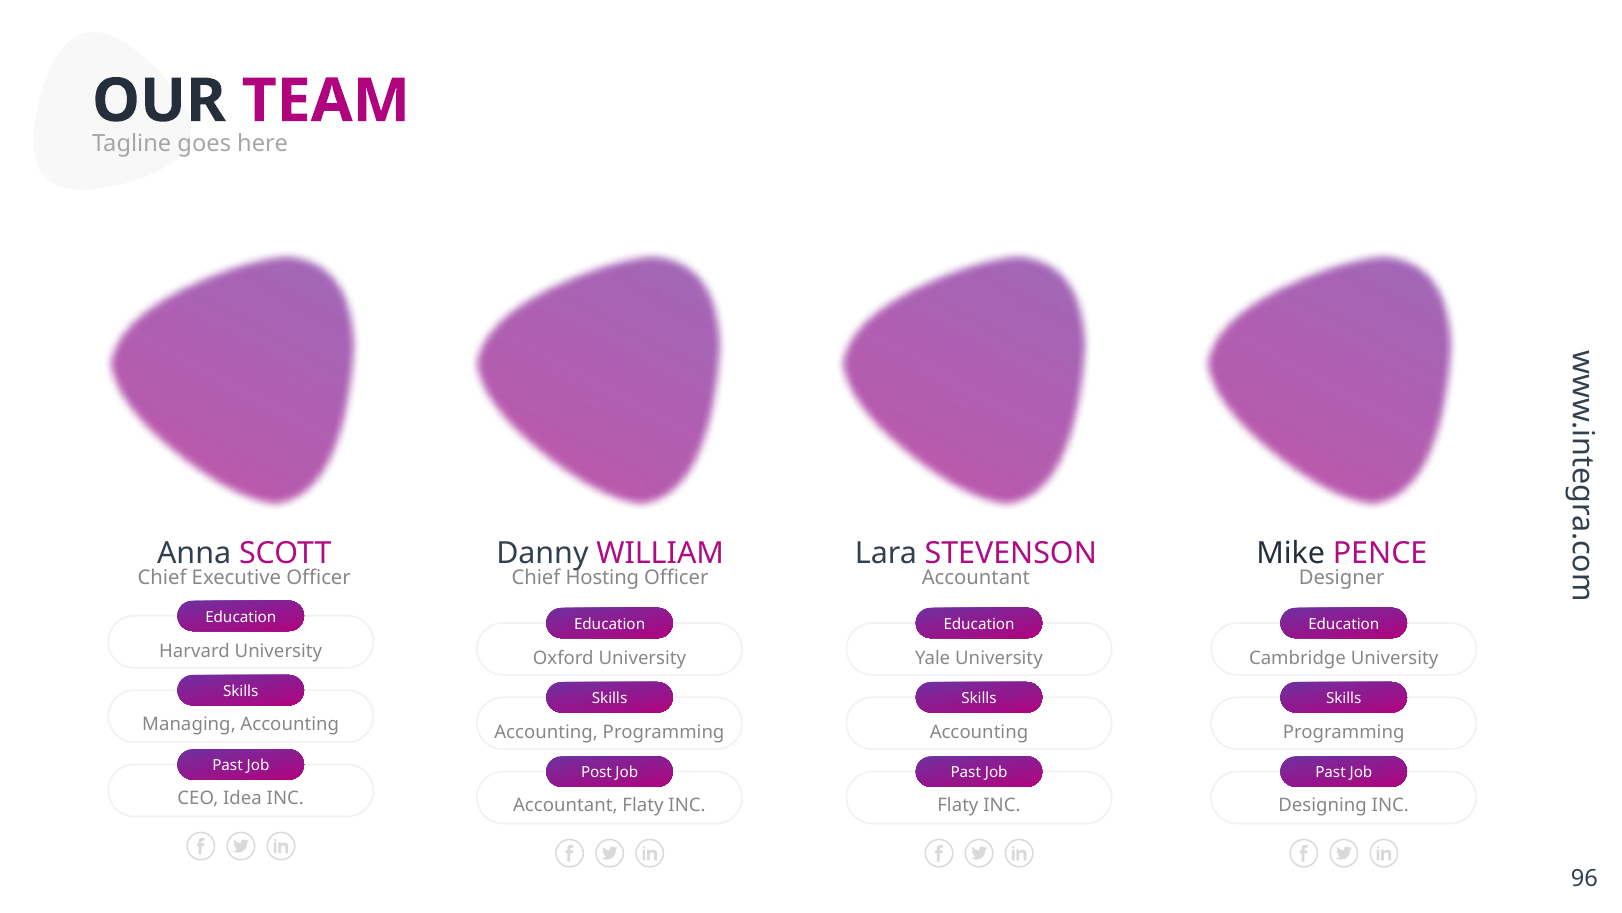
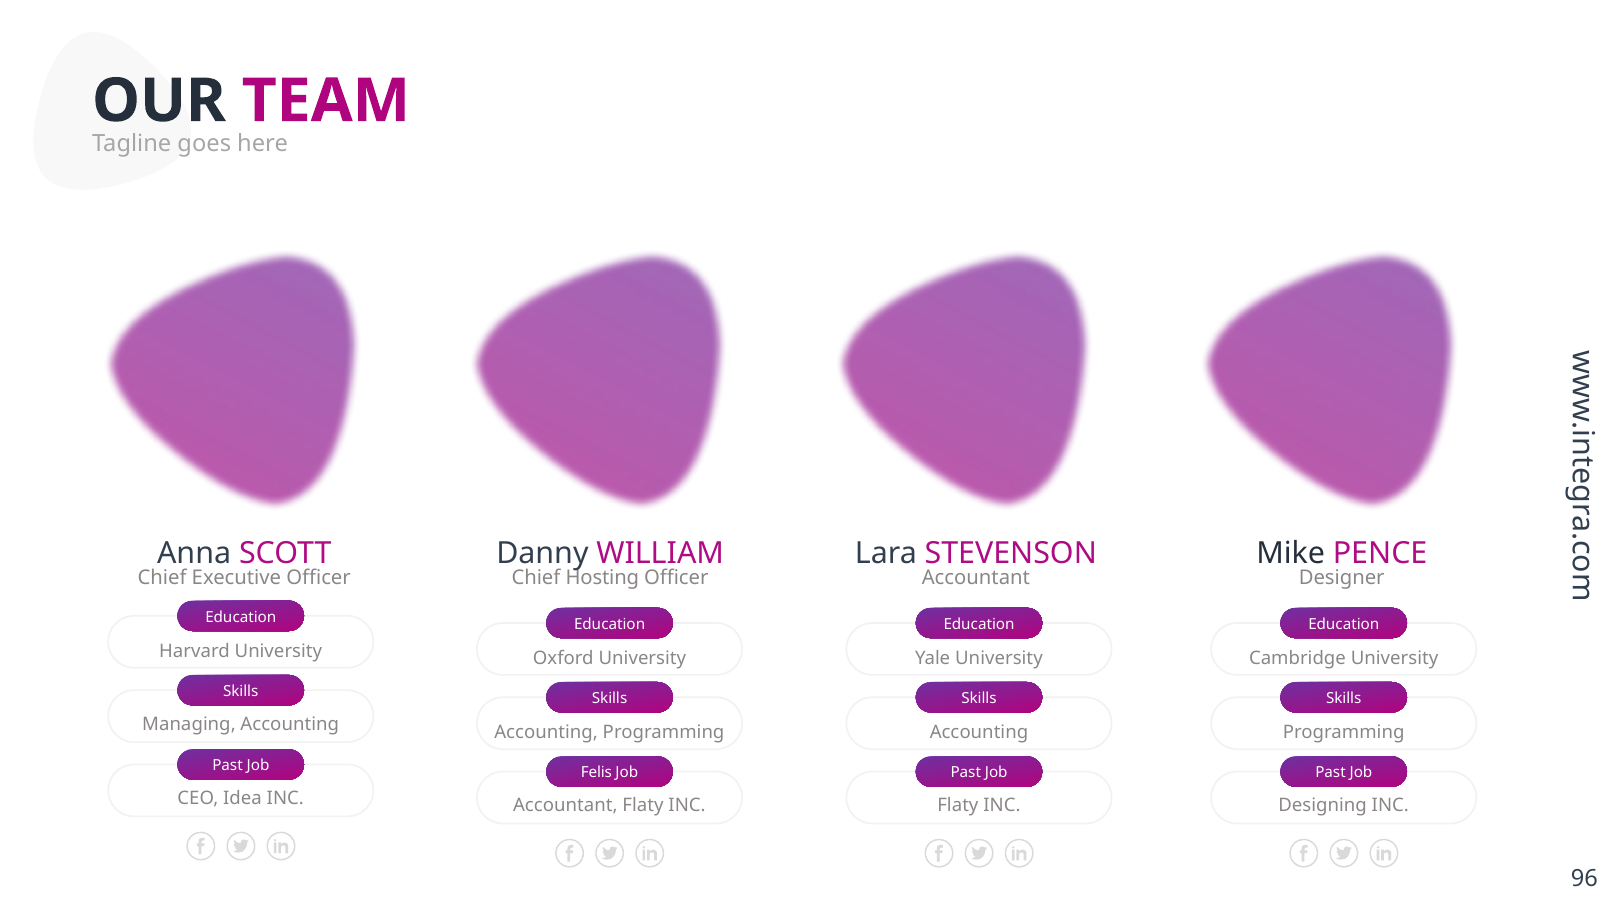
Post: Post -> Felis (596, 772)
